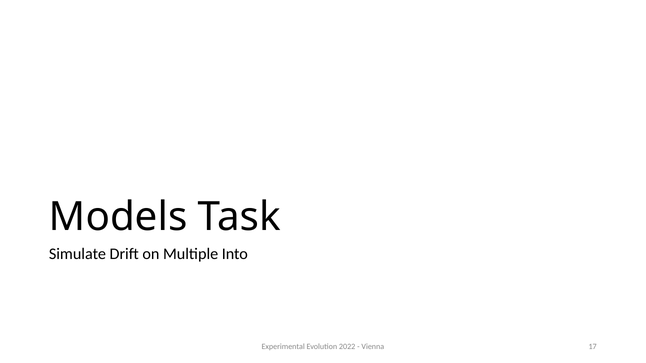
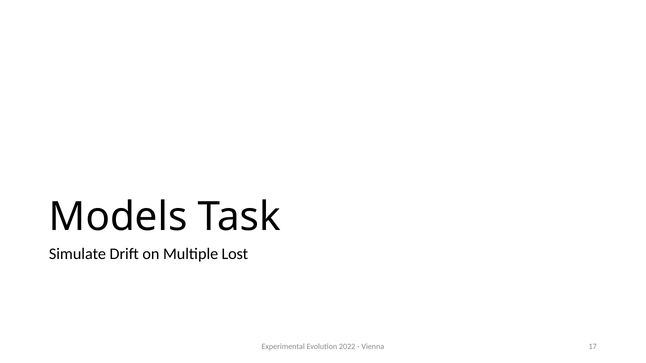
Into: Into -> Lost (235, 254)
